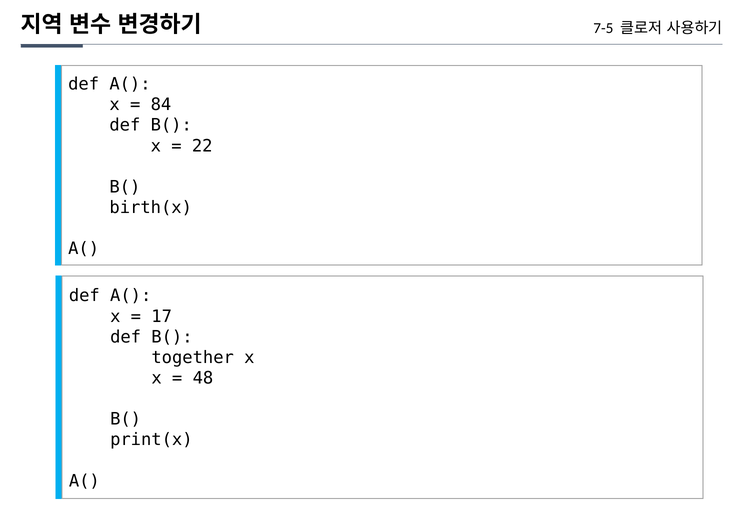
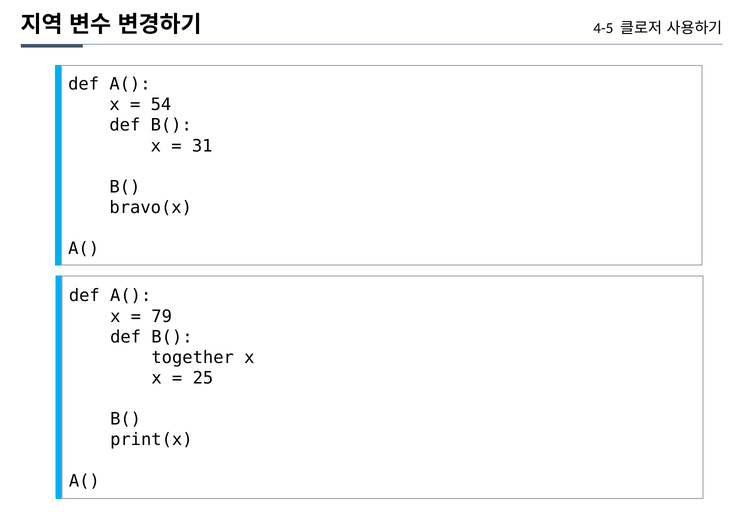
7-5: 7-5 -> 4-5 (603, 28)
84: 84 -> 54 (161, 105)
22: 22 -> 31 (202, 146)
birth(x: birth(x -> bravo(x (151, 208)
17: 17 -> 79 (162, 317)
48: 48 -> 25 (203, 378)
